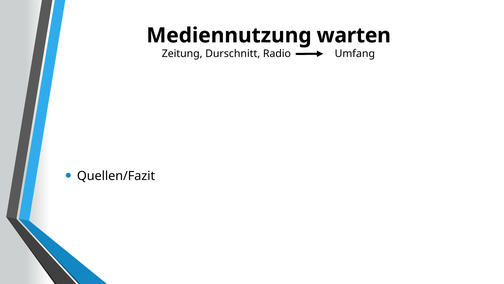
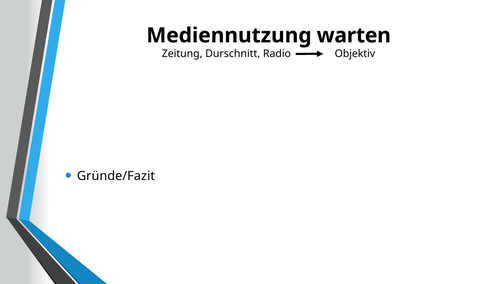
Umfang: Umfang -> Objektiv (355, 54)
Quellen/Fazit: Quellen/Fazit -> Gründe/Fazit (116, 176)
